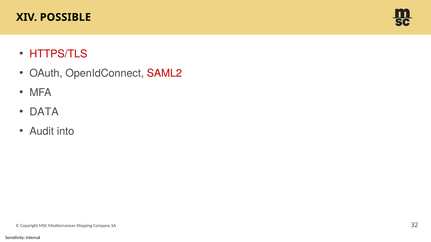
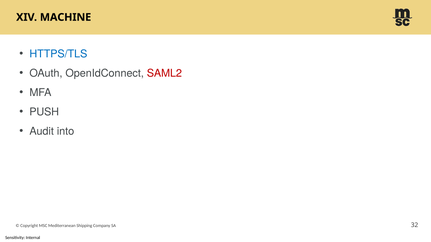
POSSIBLE: POSSIBLE -> MACHINE (66, 17)
HTTPS/TLS colour: red -> blue (58, 54)
DATA: DATA -> PUSH (44, 112)
